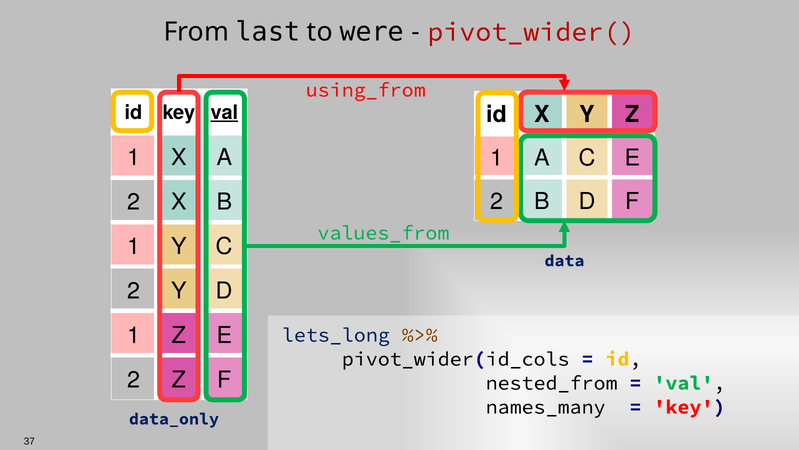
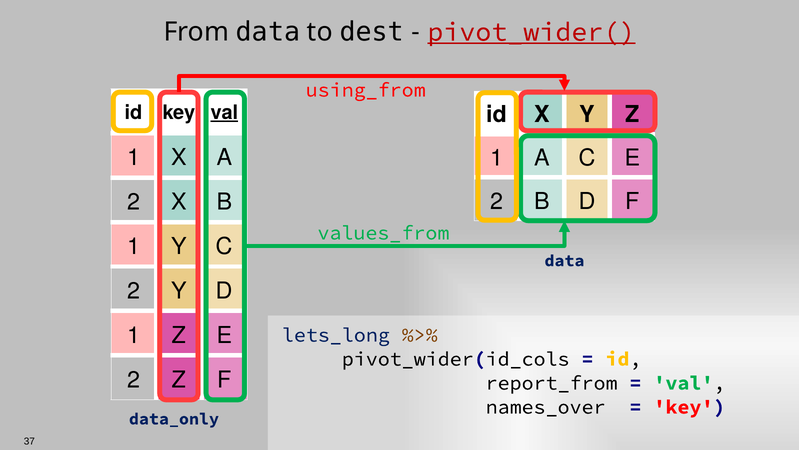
From last: last -> data (268, 32)
were: were -> dest (372, 32)
pivot_wider( underline: none -> present (531, 32)
nested_from: nested_from -> report_from (552, 383)
names_many: names_many -> names_over (546, 407)
